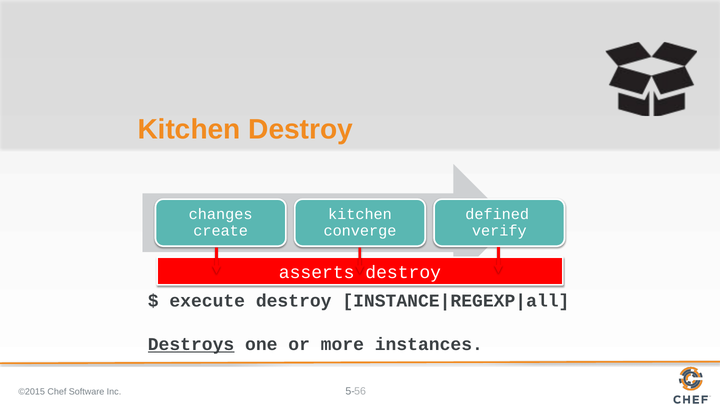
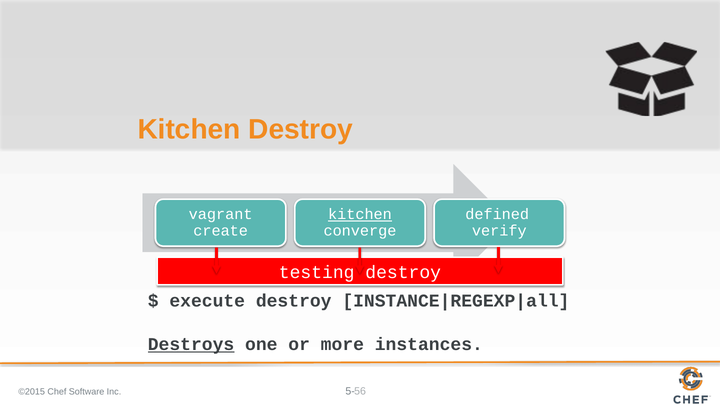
changes: changes -> vagrant (221, 214)
kitchen underline: none -> present (360, 214)
asserts: asserts -> testing (317, 272)
